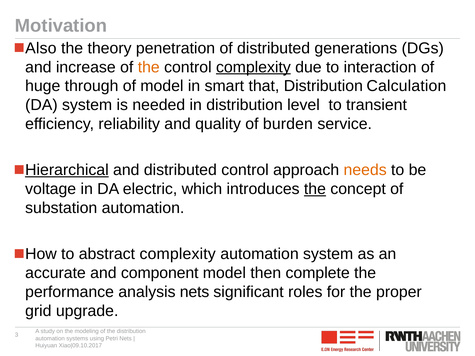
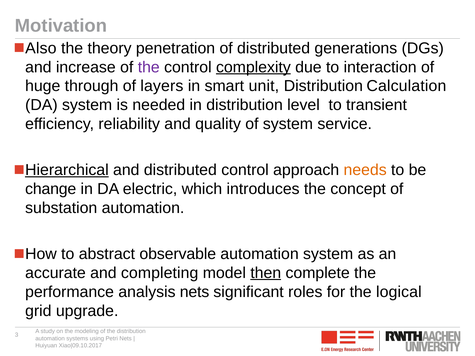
the colour: orange -> purple (149, 67)
of model: model -> layers (162, 86)
that: that -> unit (264, 86)
of burden: burden -> system (288, 124)
voltage: voltage -> change (51, 189)
the underline: present -> none (315, 189)
abstract complexity: complexity -> observable (178, 254)
component: component -> completing (160, 273)
then underline: none -> present (266, 273)
proper: proper -> logical (399, 292)
